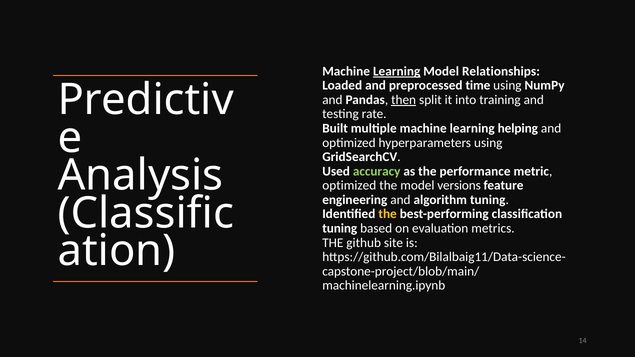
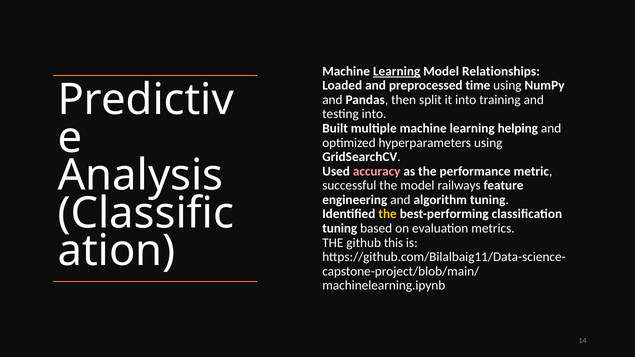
then underline: present -> none (404, 100)
testing rate: rate -> into (374, 114)
accuracy colour: light green -> pink (377, 171)
optimized: optimized -> successful (349, 186)
versions: versions -> railways (459, 186)
site: site -> this (394, 243)
